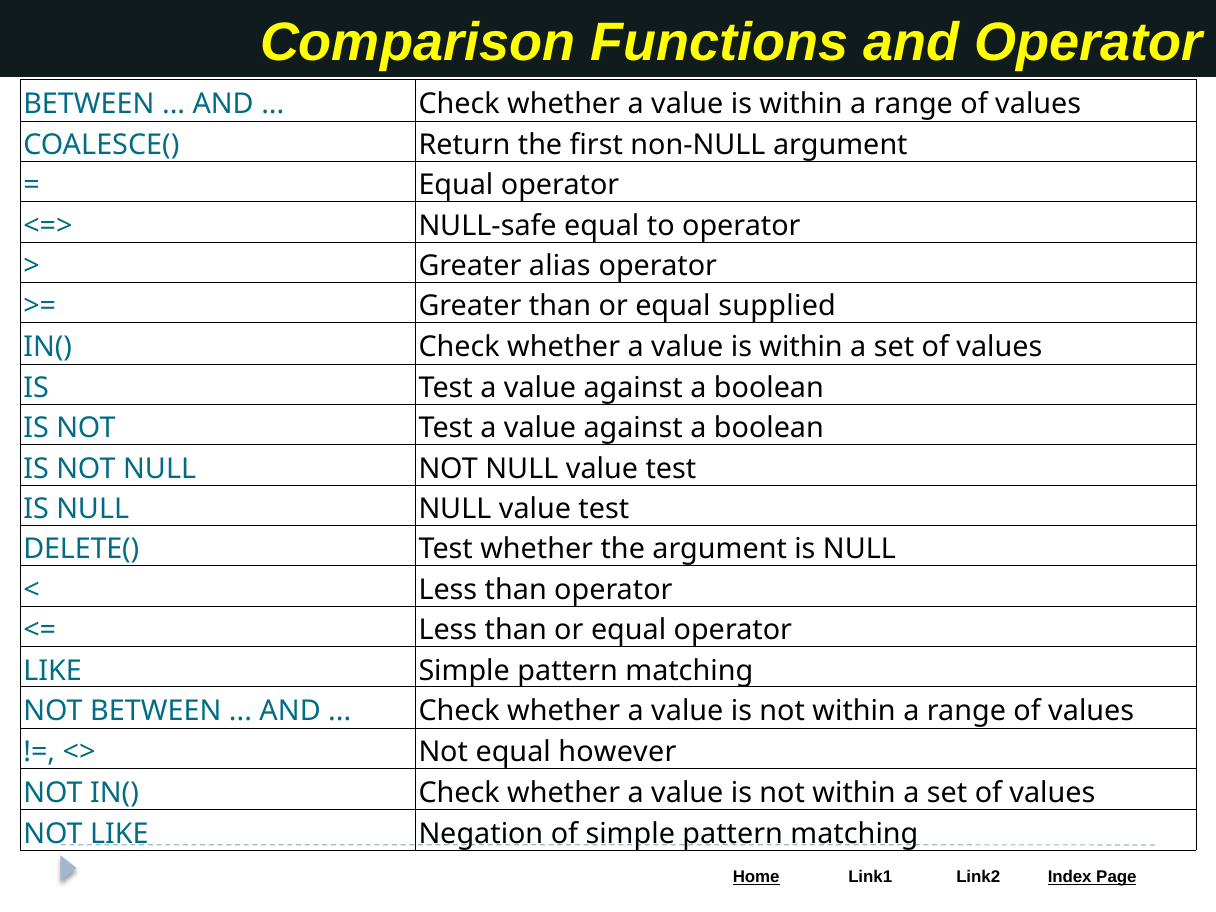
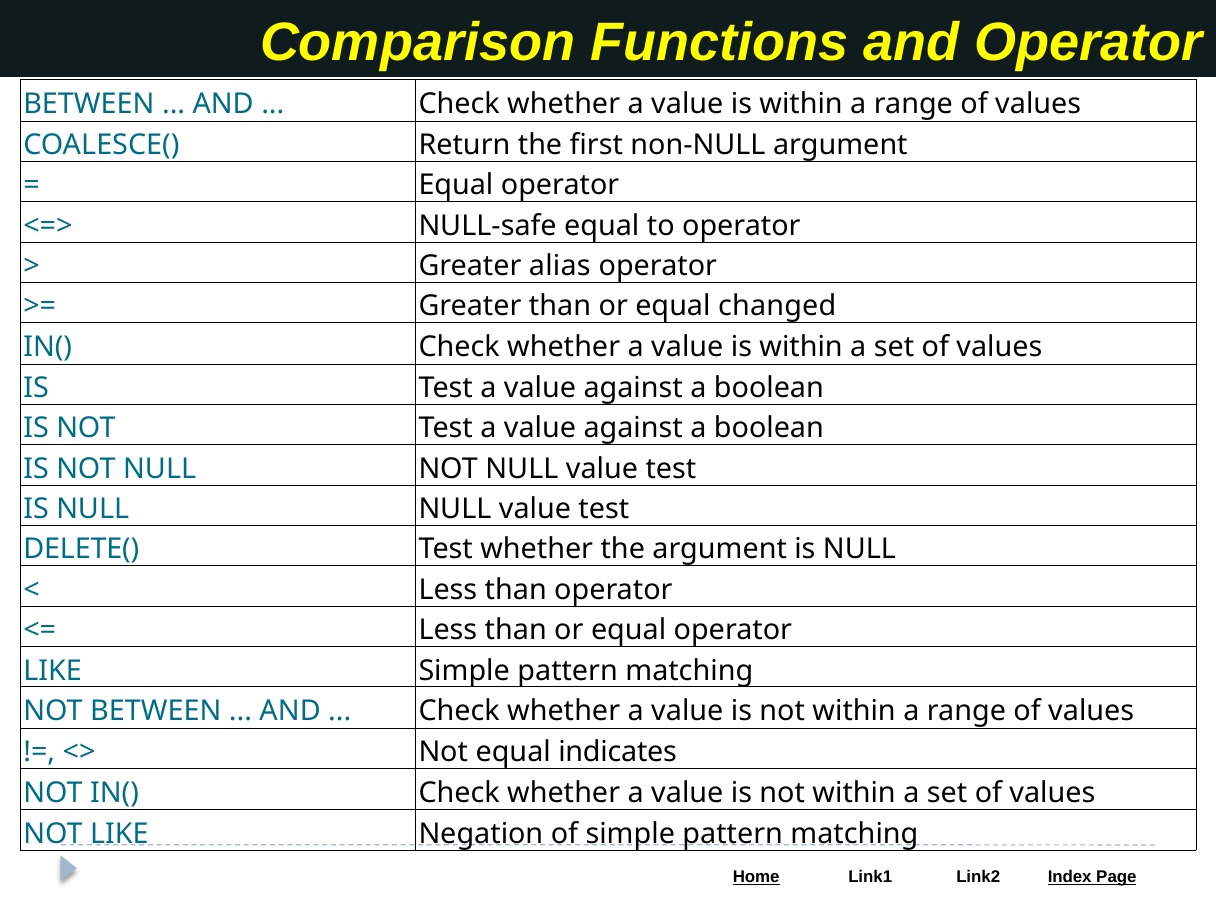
supplied: supplied -> changed (777, 306)
however: however -> indicates (618, 752)
